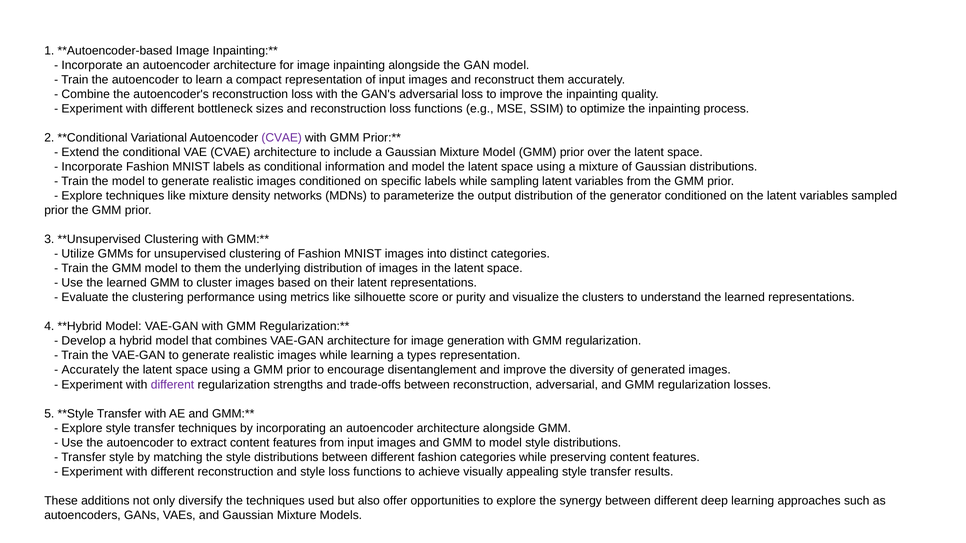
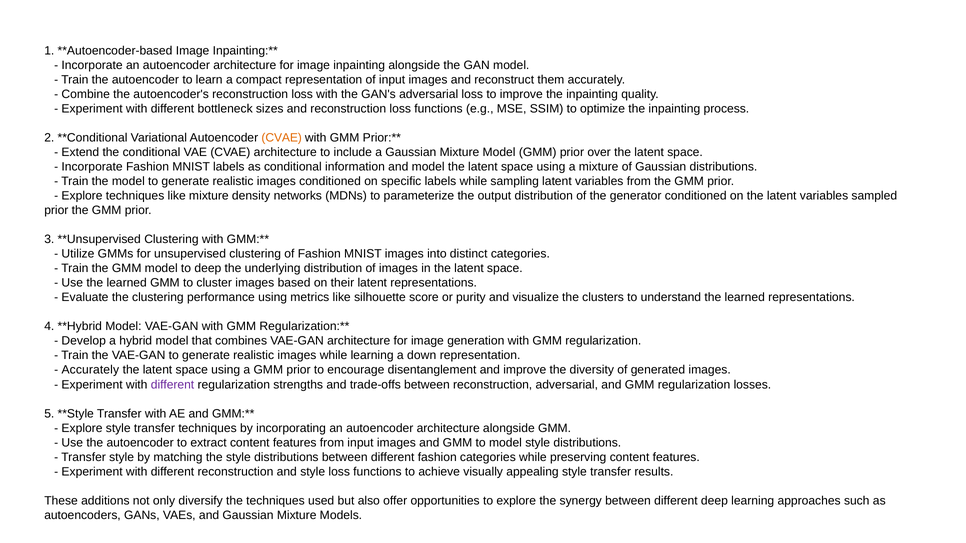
CVAE colour: purple -> orange (282, 138)
to them: them -> deep (208, 269)
types: types -> down (422, 356)
